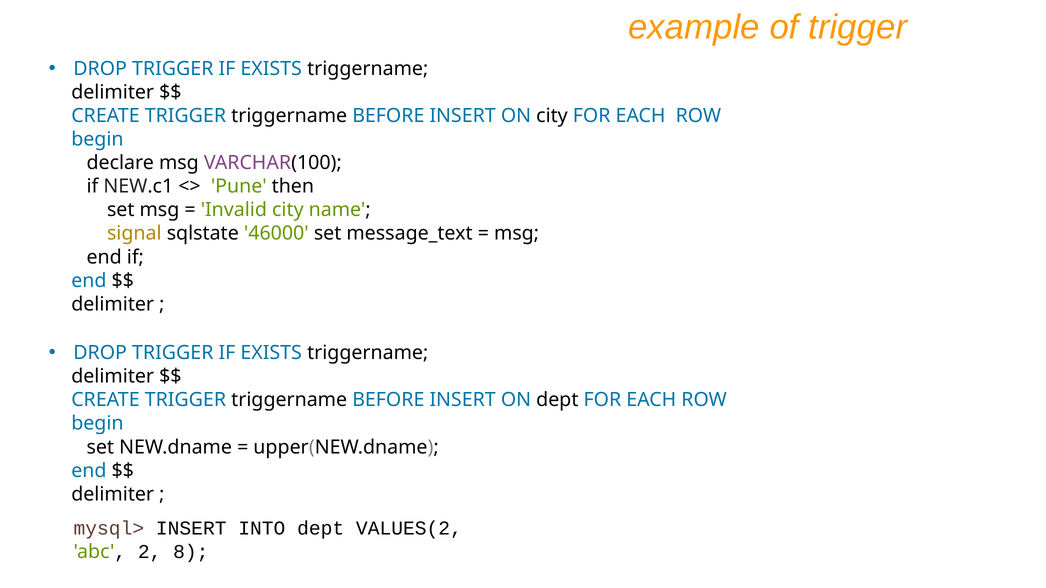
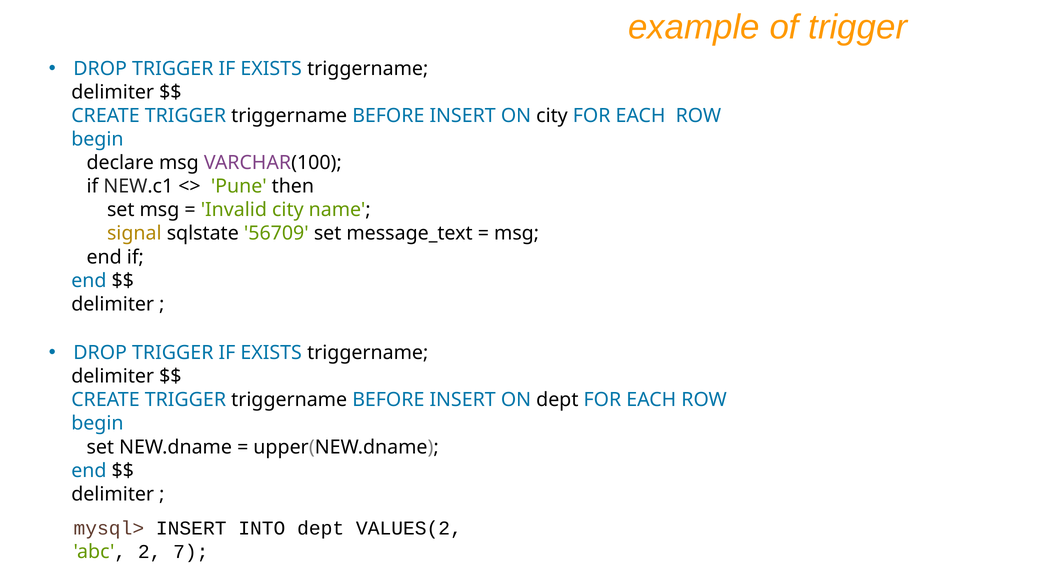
46000: 46000 -> 56709 (276, 234)
8: 8 -> 7 (191, 552)
